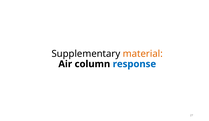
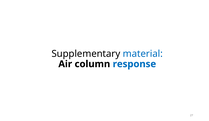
material colour: orange -> blue (143, 54)
